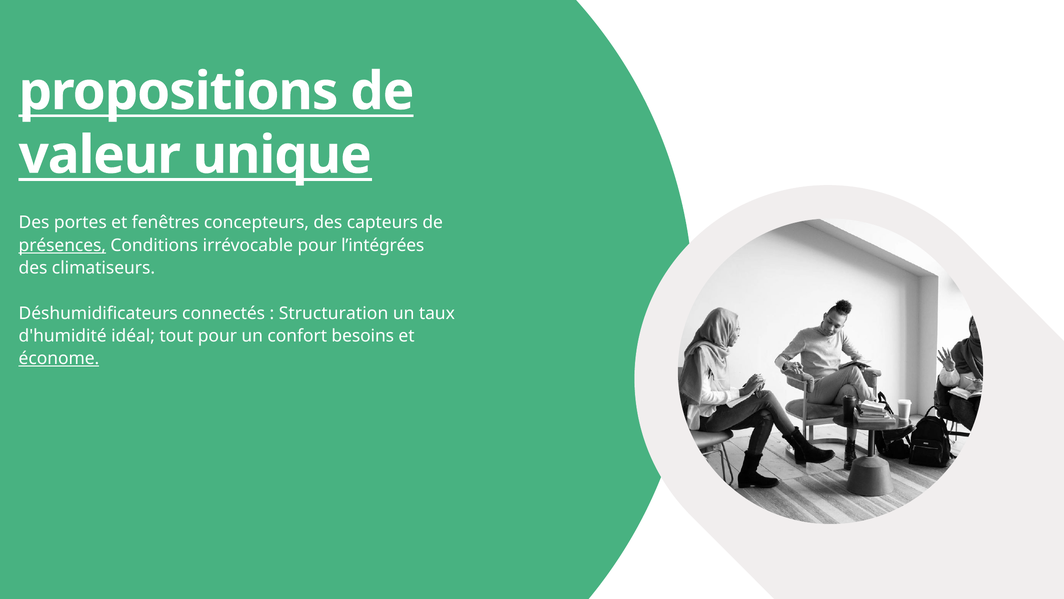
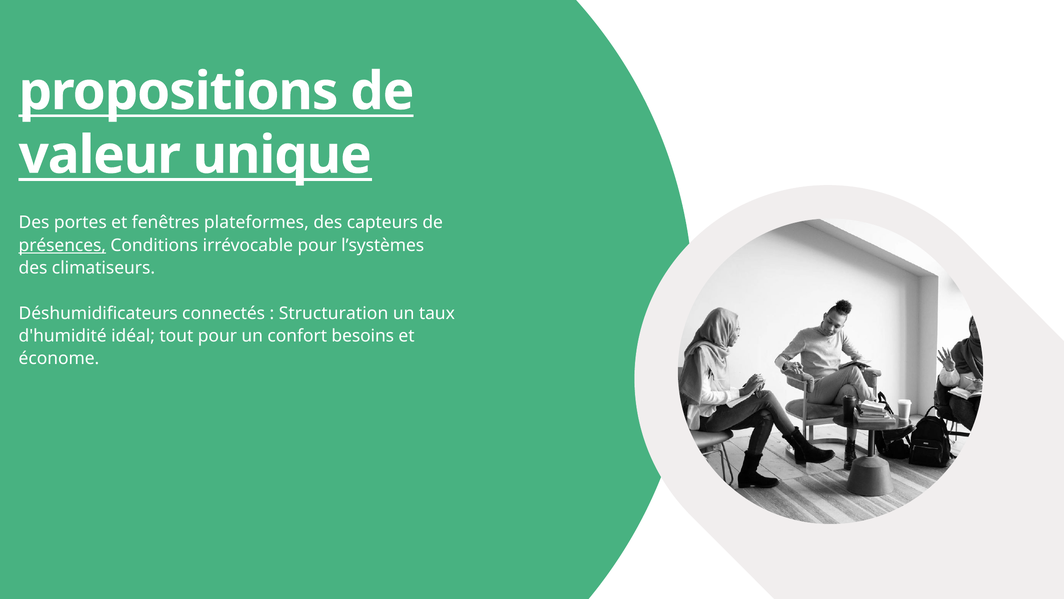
concepteurs: concepteurs -> plateformes (256, 222)
l’intégrées: l’intégrées -> l’systèmes (383, 245)
économe underline: present -> none (59, 358)
